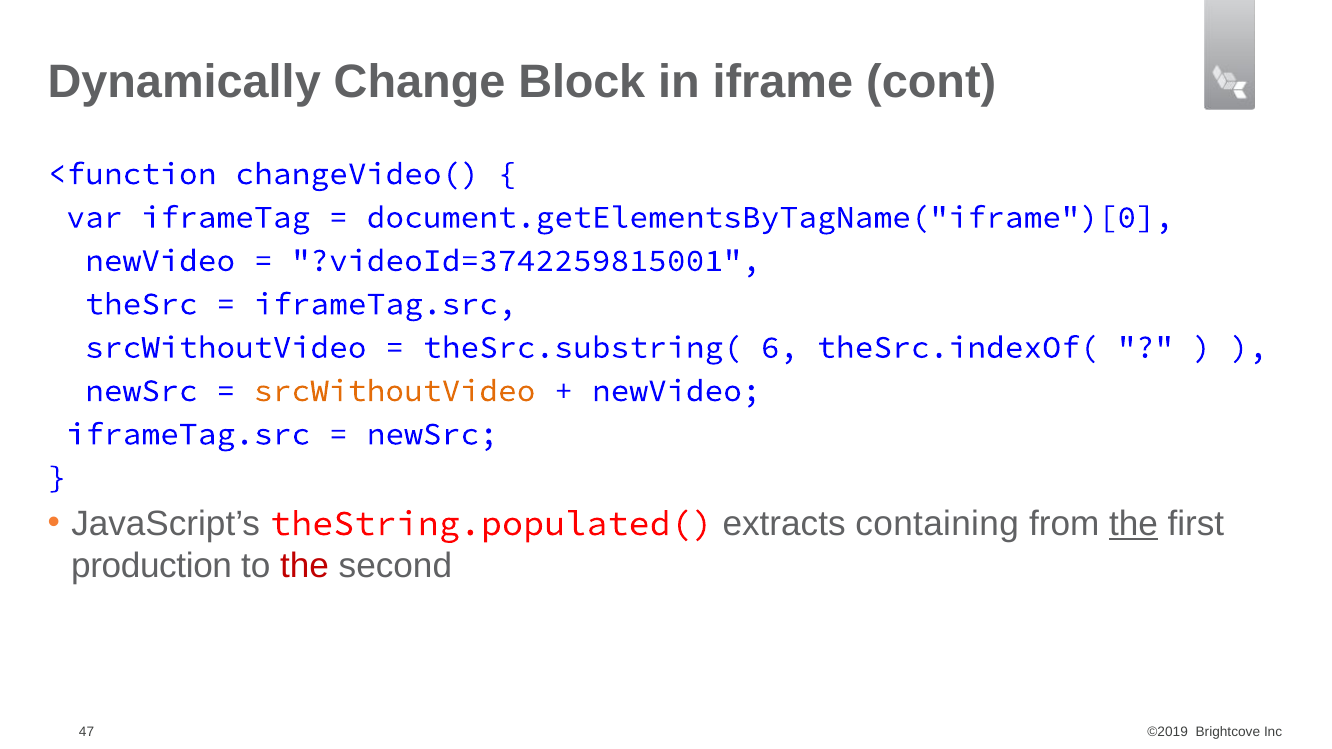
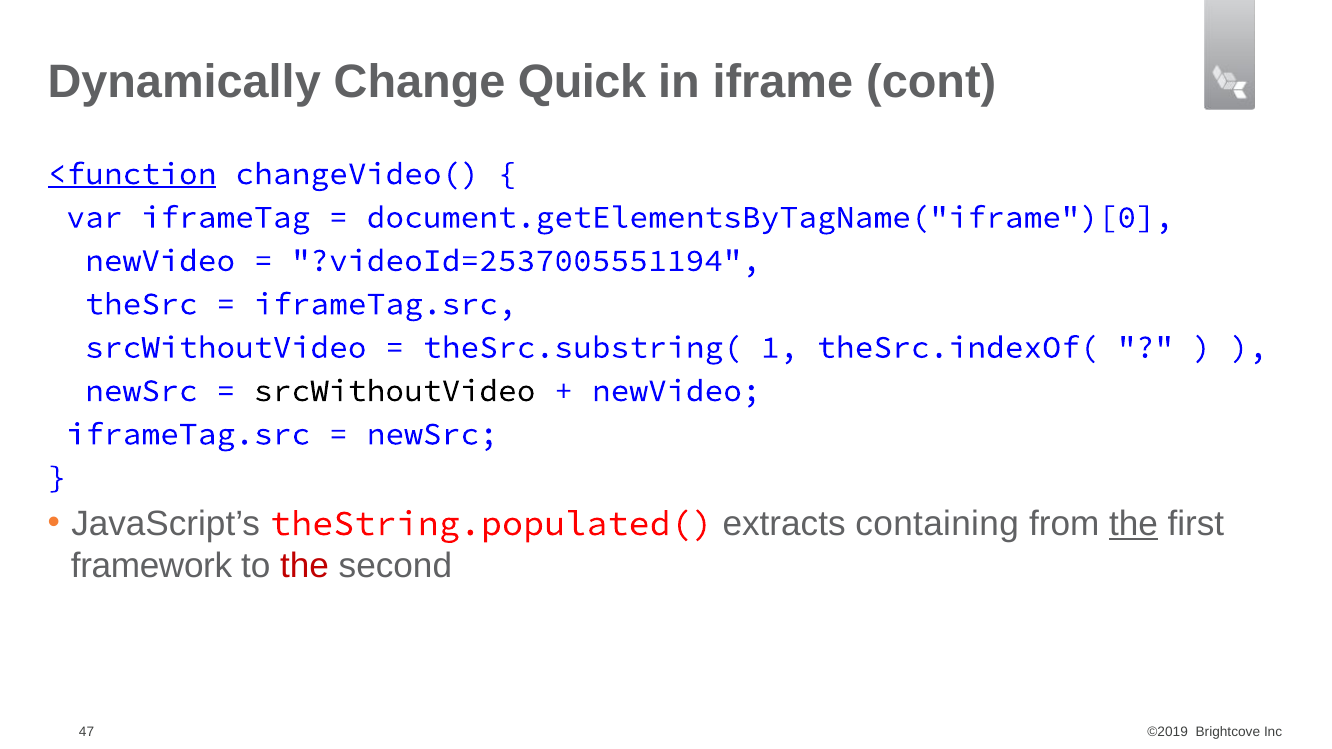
Block: Block -> Quick (582, 82)
<function underline: none -> present (132, 174)
?videoId=3742259815001: ?videoId=3742259815001 -> ?videoId=2537005551194 (526, 261)
6: 6 -> 1 (780, 347)
srcWithoutVideo colour: orange -> black (395, 391)
production: production -> framework (152, 566)
